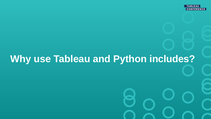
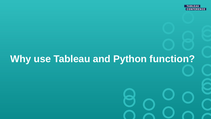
includes: includes -> function (172, 59)
